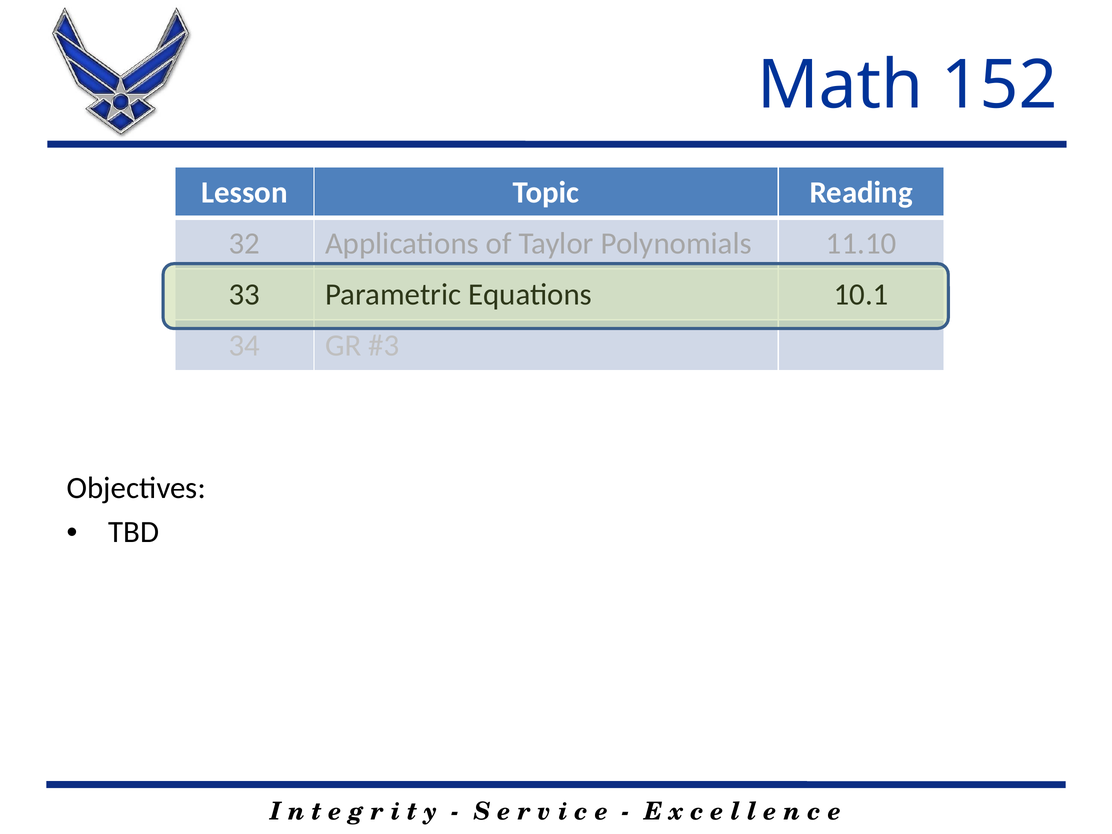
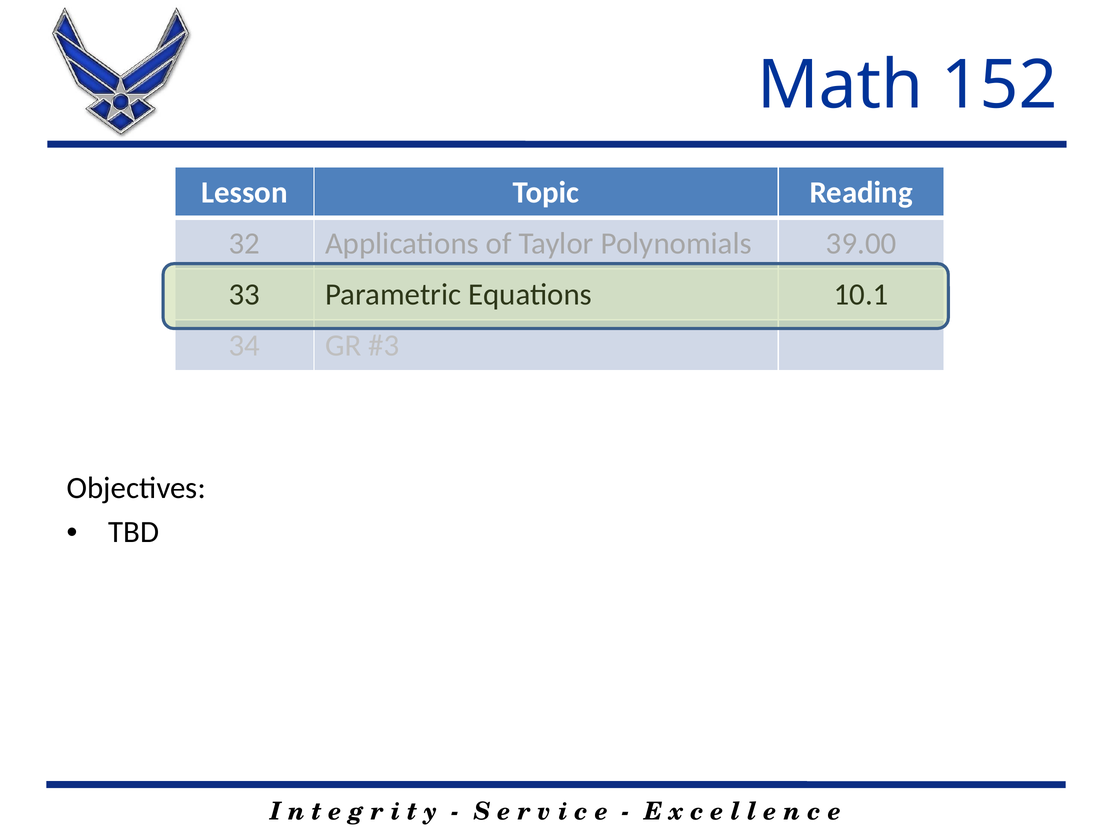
11.10: 11.10 -> 39.00 (861, 244)
